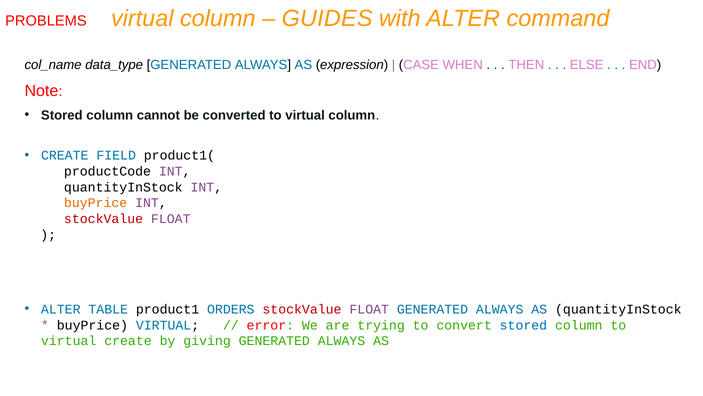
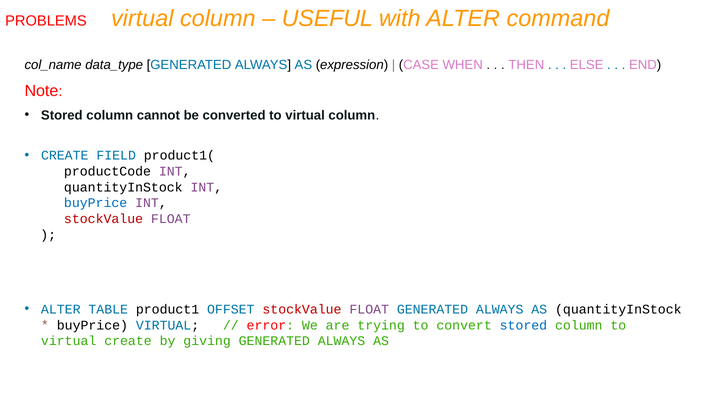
GUIDES: GUIDES -> USEFUL (327, 18)
buyPrice colour: orange -> blue (96, 203)
ORDERS: ORDERS -> OFFSET (231, 309)
